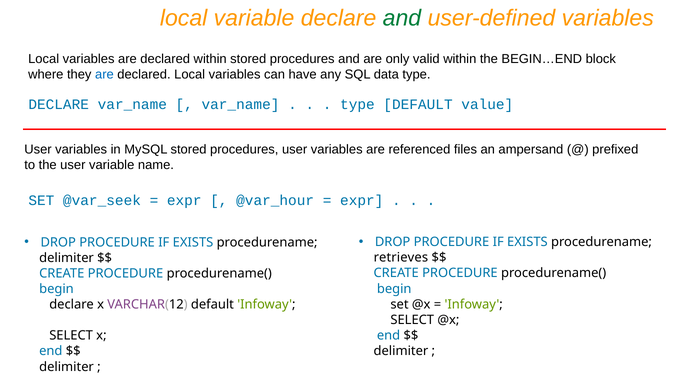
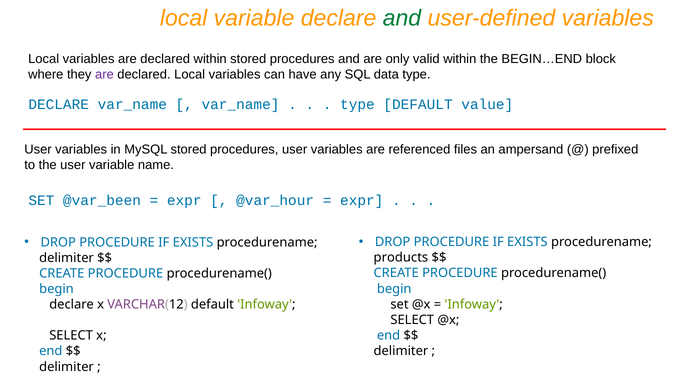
are colour: blue -> purple (104, 74)
@var_seek: @var_seek -> @var_been (102, 200)
retrieves: retrieves -> products (401, 257)
